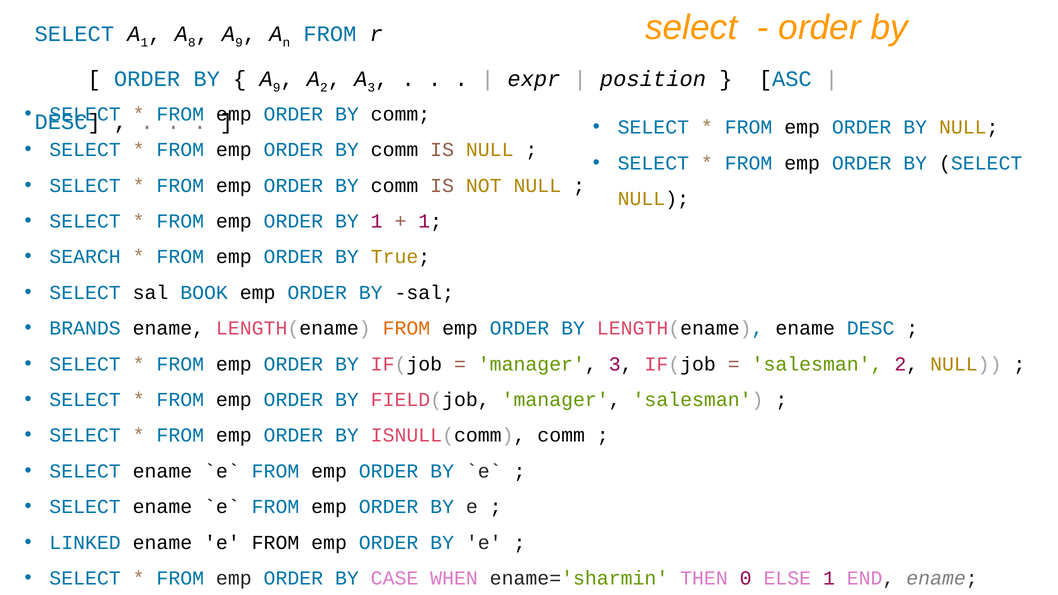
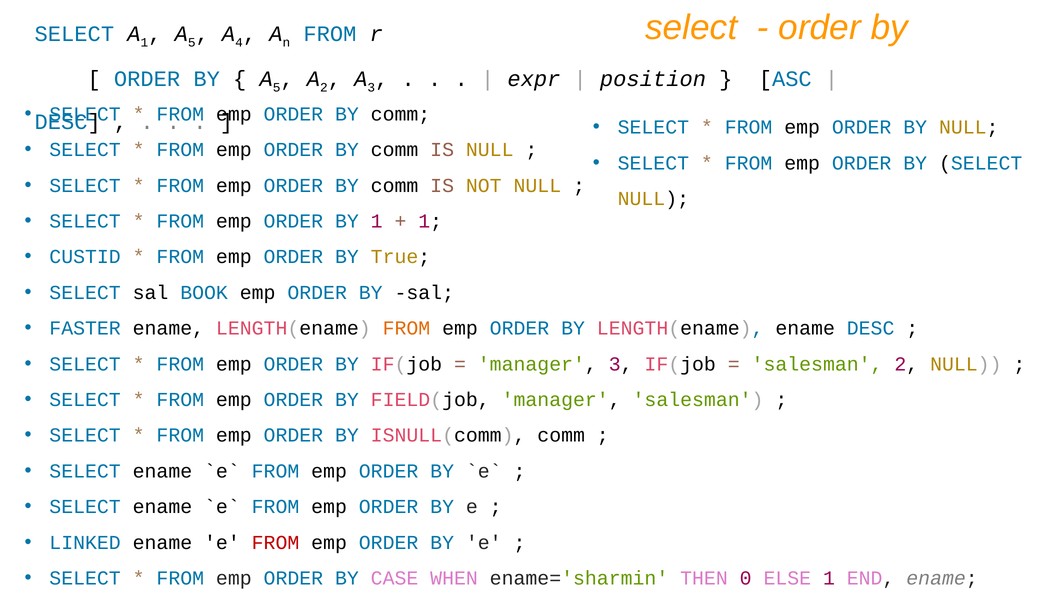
8: 8 -> 5 (192, 42)
9: 9 -> 4 (239, 42)
9: 9 -> 5 (277, 88)
SEARCH: SEARCH -> CUSTID (85, 257)
BRANDS: BRANDS -> FASTER (85, 328)
FROM colour: black -> red (276, 543)
